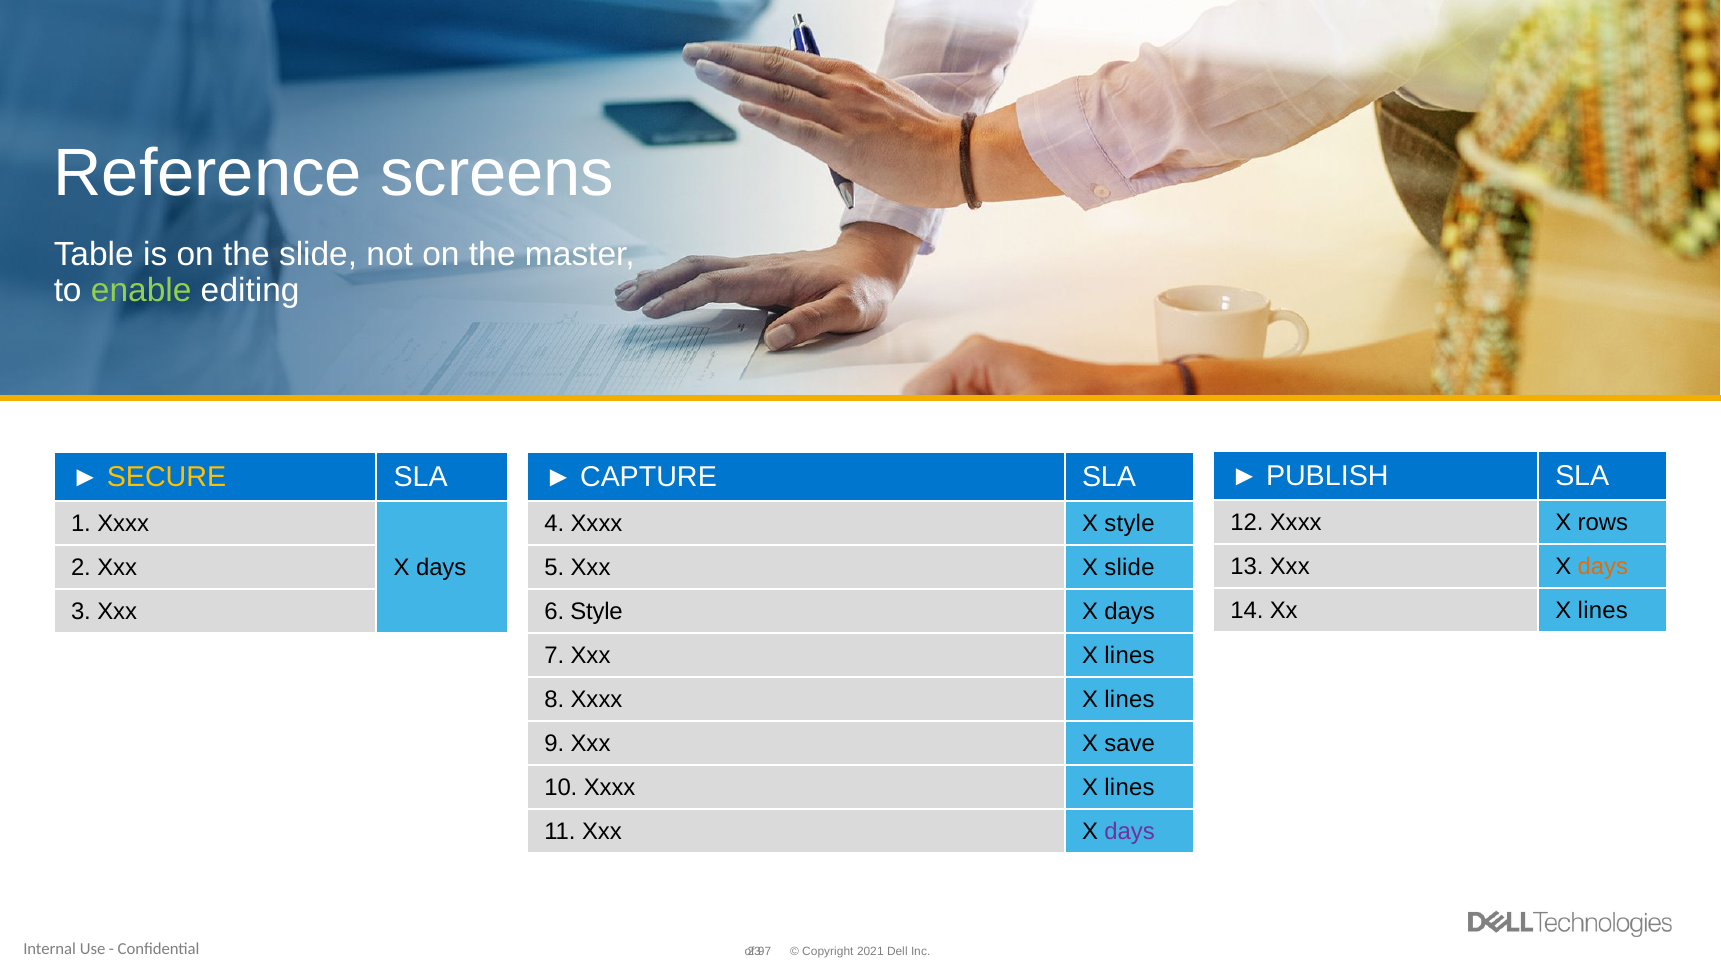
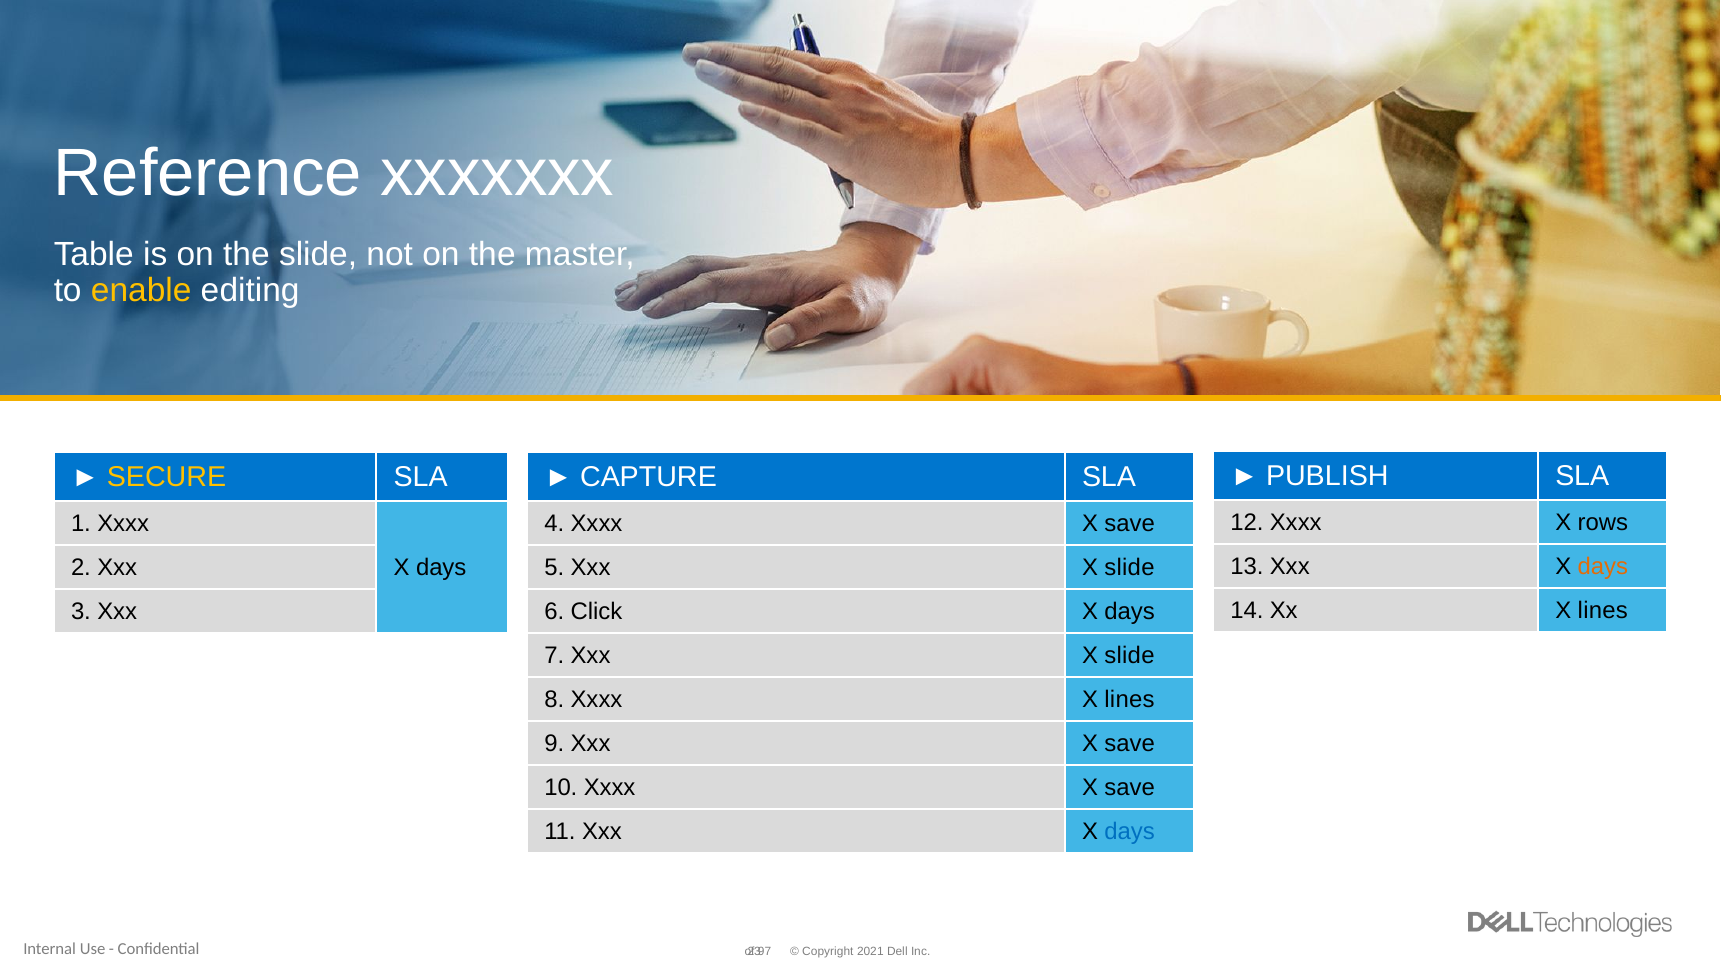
screens: screens -> xxxxxxx (497, 174)
enable colour: light green -> yellow (141, 291)
4 Xxxx X style: style -> save (1130, 523)
6 Style: Style -> Click (596, 611)
7 Xxx X lines: lines -> slide (1130, 655)
10 Xxxx X lines: lines -> save (1130, 787)
days colour: purple -> blue (1130, 831)
